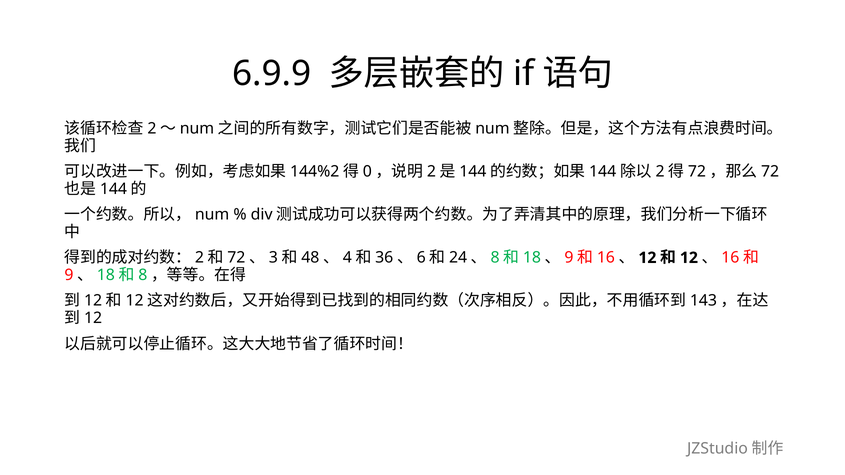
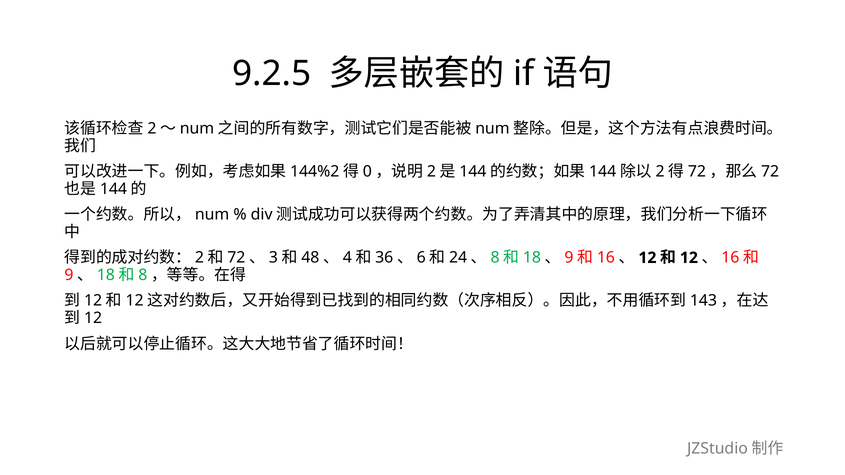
6.9.9: 6.9.9 -> 9.2.5 (272, 73)
